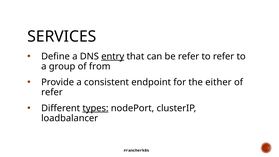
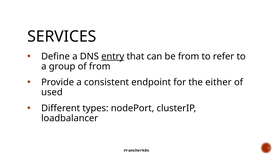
be refer: refer -> from (189, 56)
refer: refer -> used (52, 92)
types underline: present -> none (95, 108)
